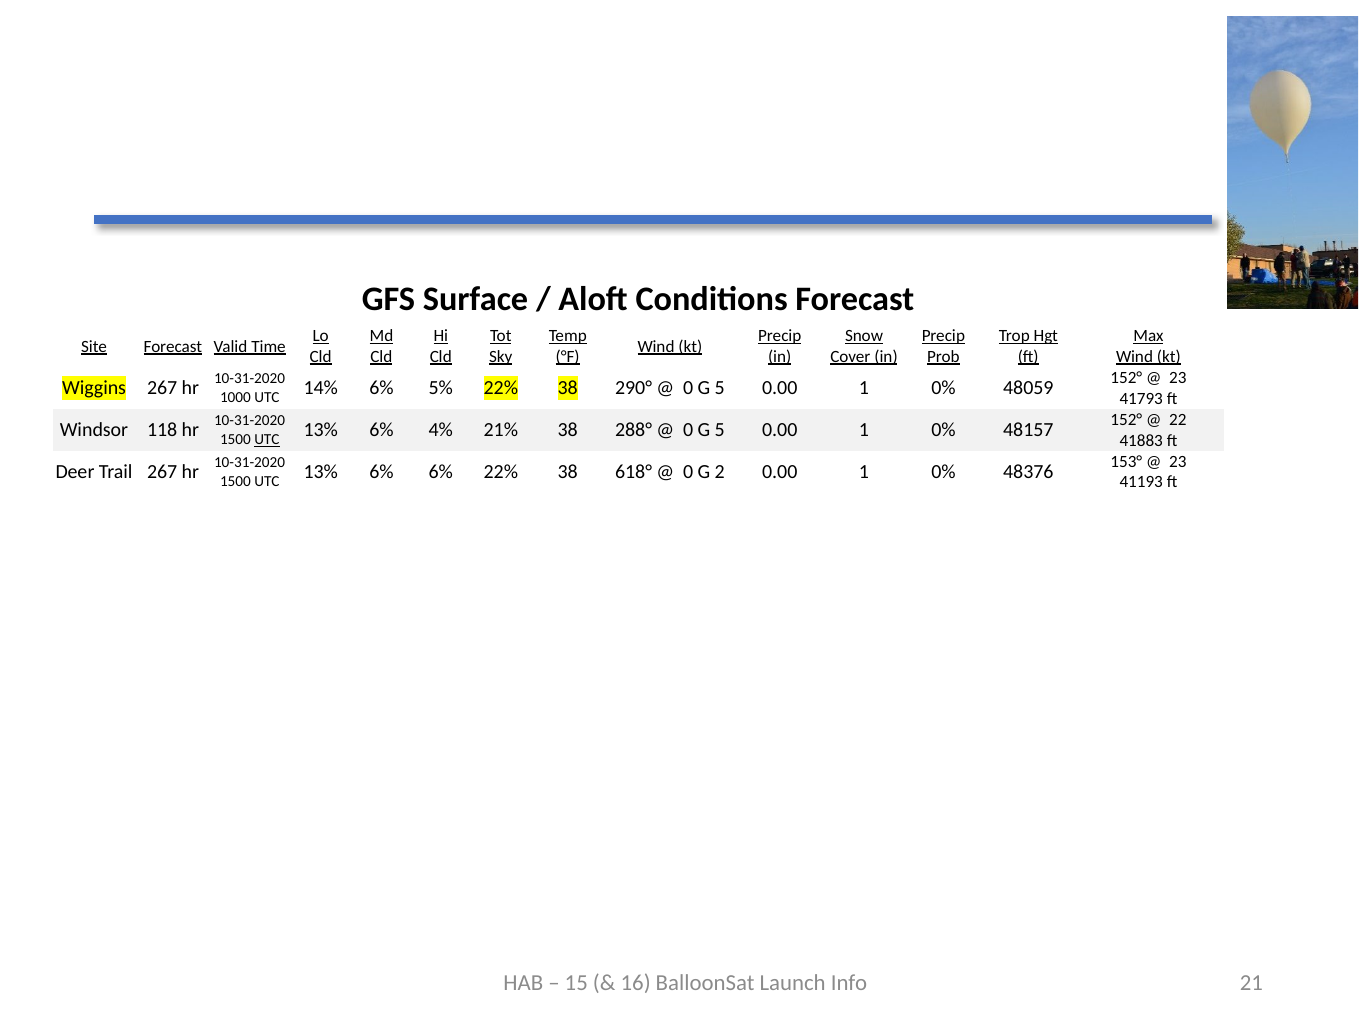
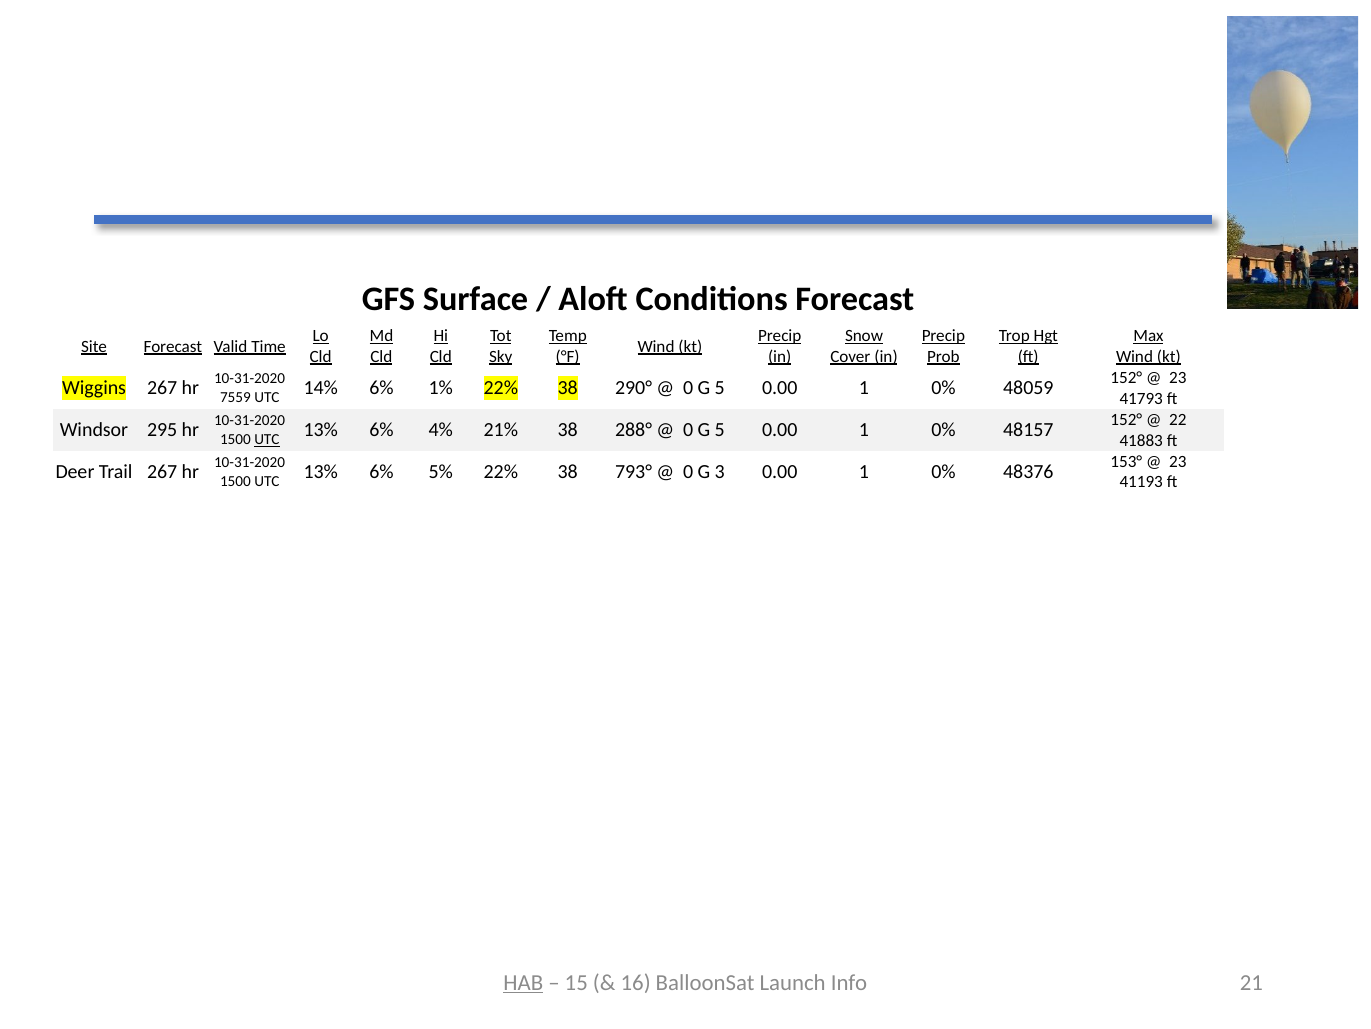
1000: 1000 -> 7559 (235, 397)
5%: 5% -> 1% (441, 388)
118: 118 -> 295 (162, 430)
6% 6%: 6% -> 5% (441, 472)
618°: 618° -> 793° (634, 472)
2: 2 -> 3 (720, 472)
HAB underline: none -> present (523, 982)
